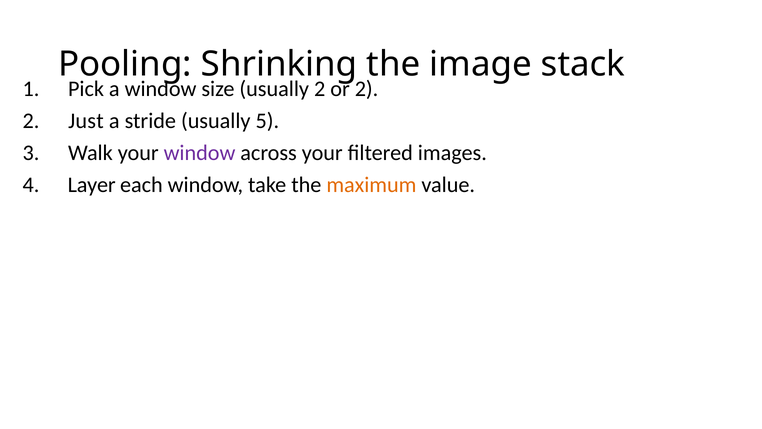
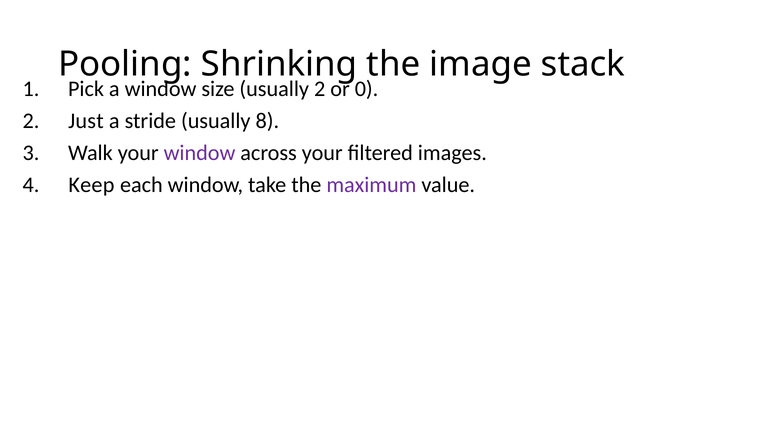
2: 2 -> 0 (367, 89)
5: 5 -> 8 (267, 121)
Layer: Layer -> Keep (91, 185)
maximum colour: orange -> purple (371, 185)
